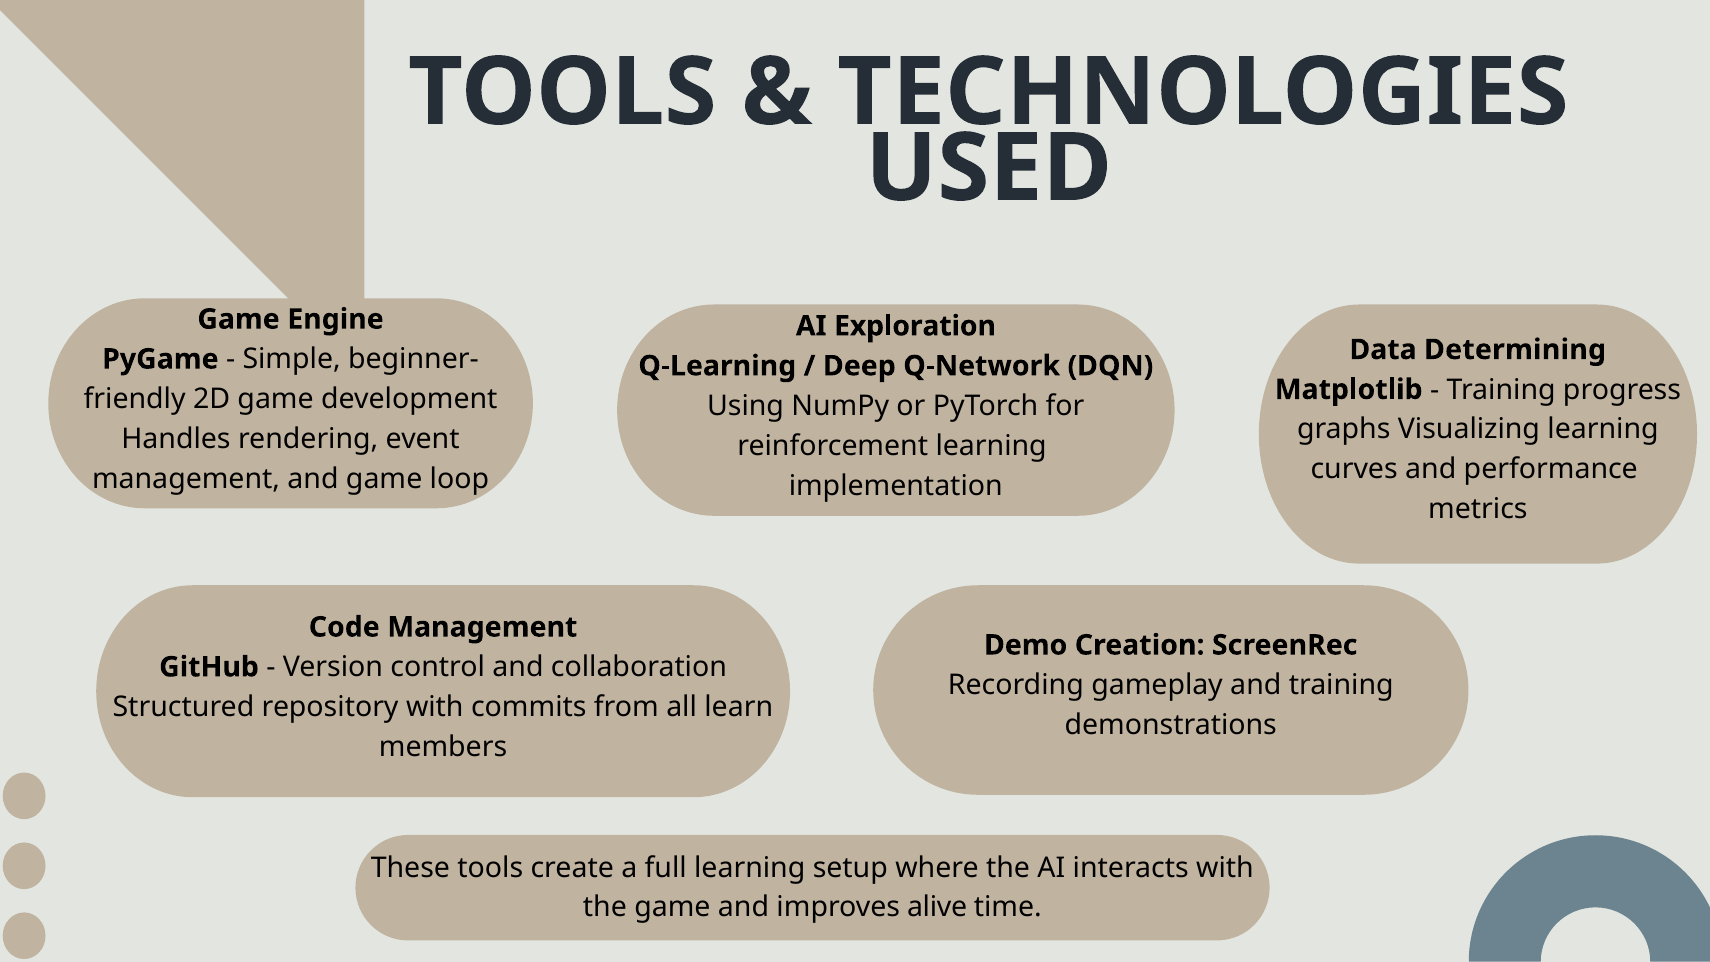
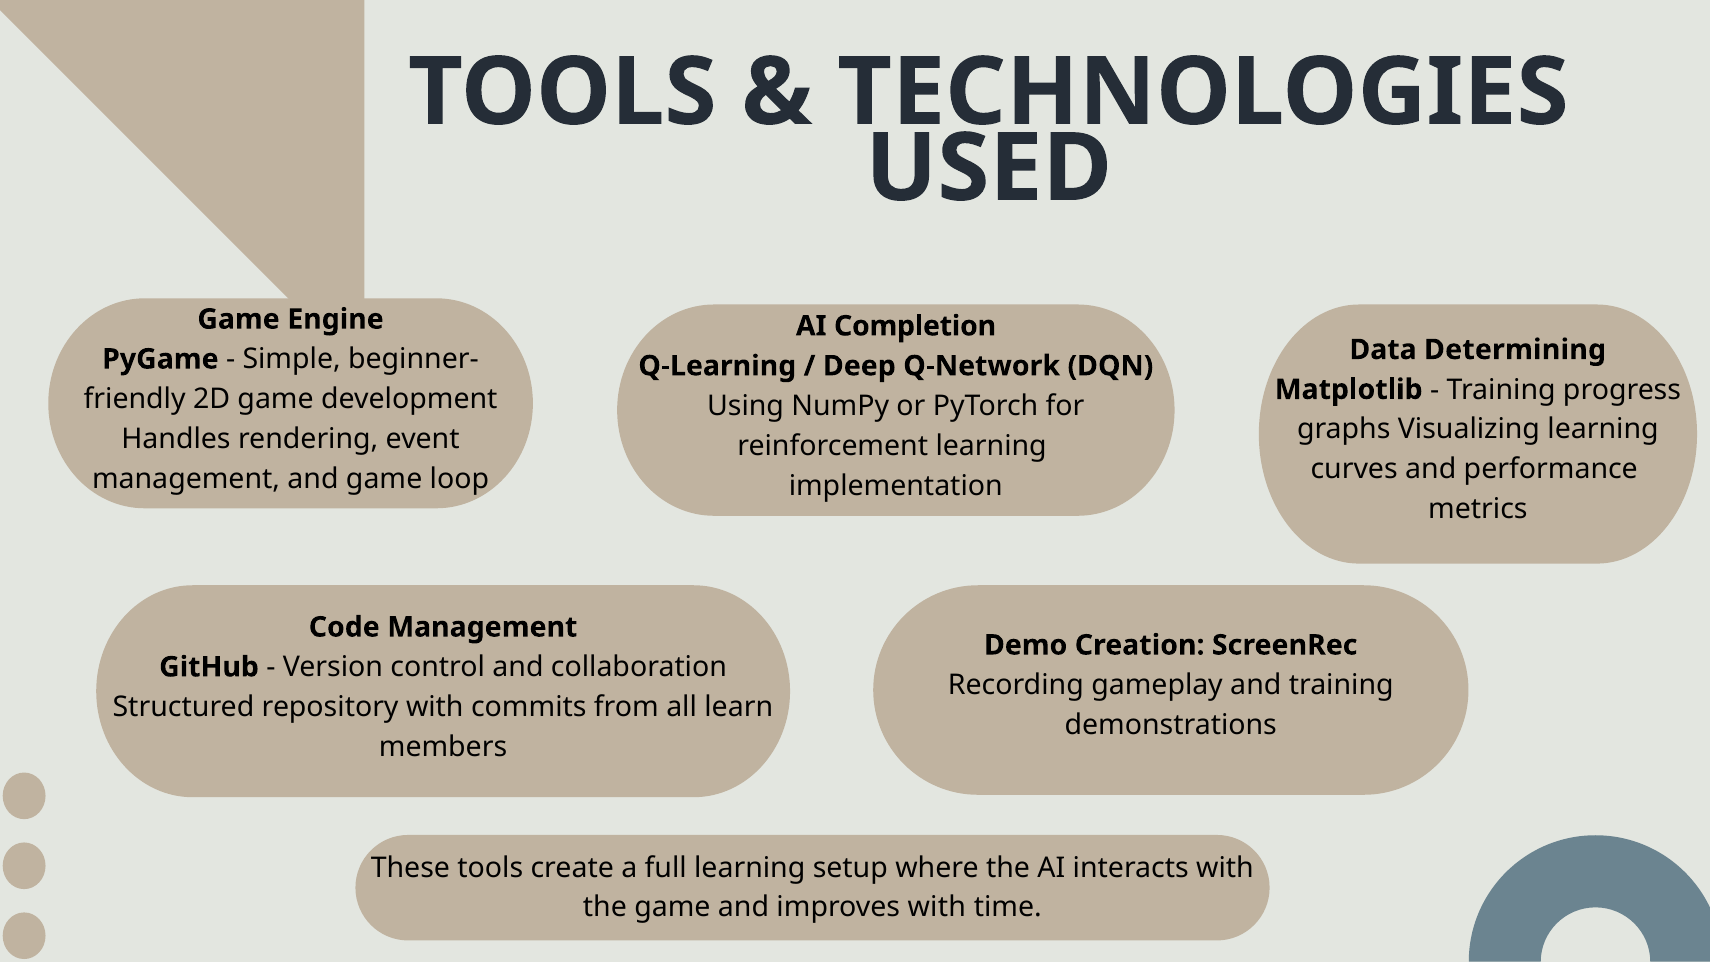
Exploration: Exploration -> Completion (915, 326)
improves alive: alive -> with (937, 907)
